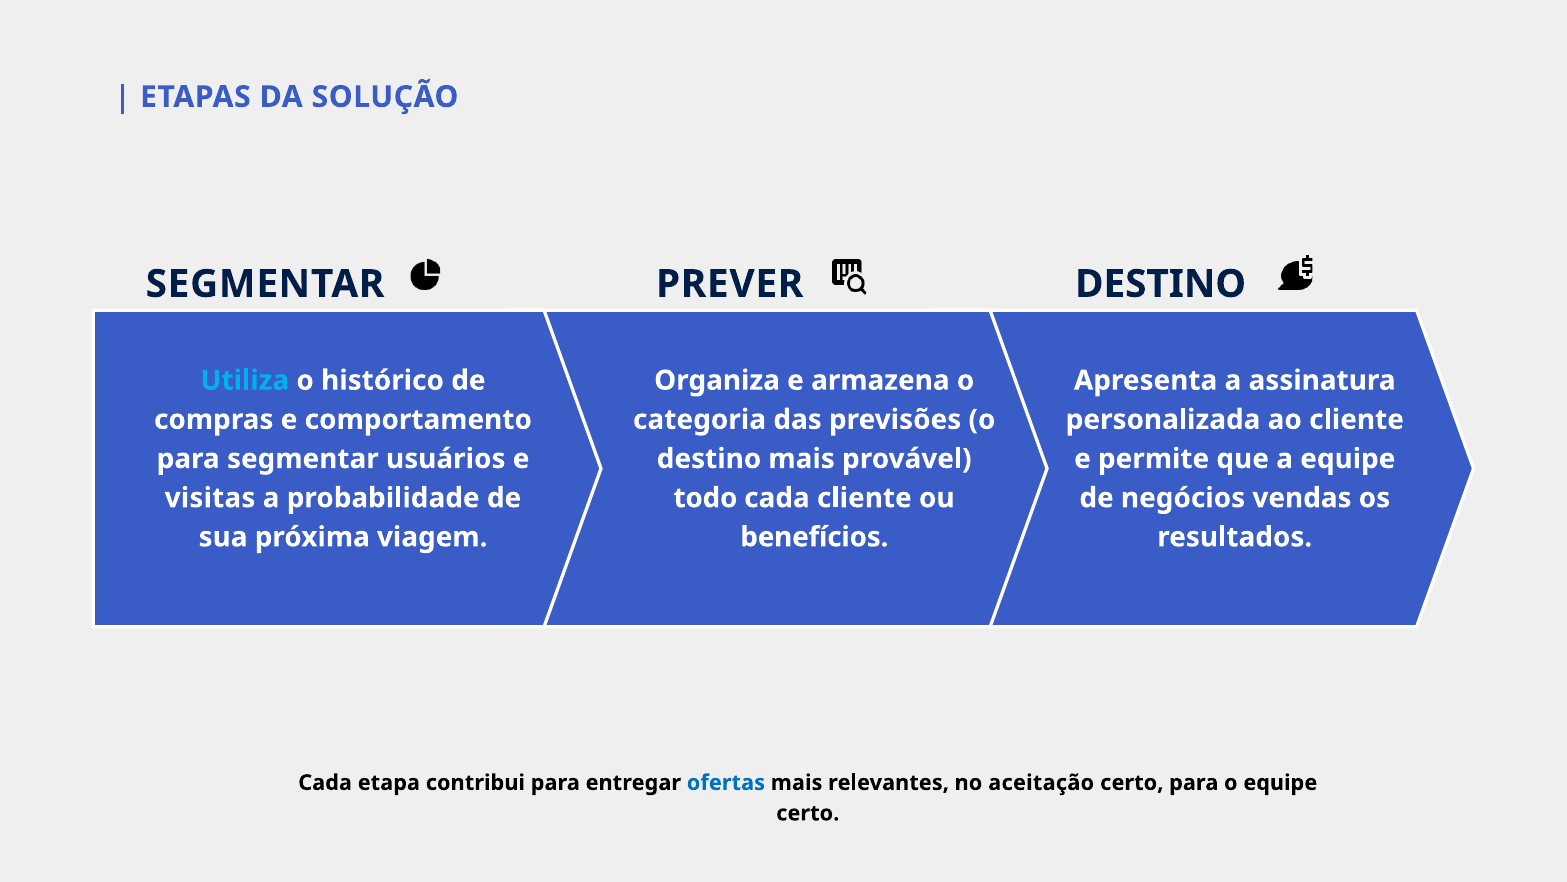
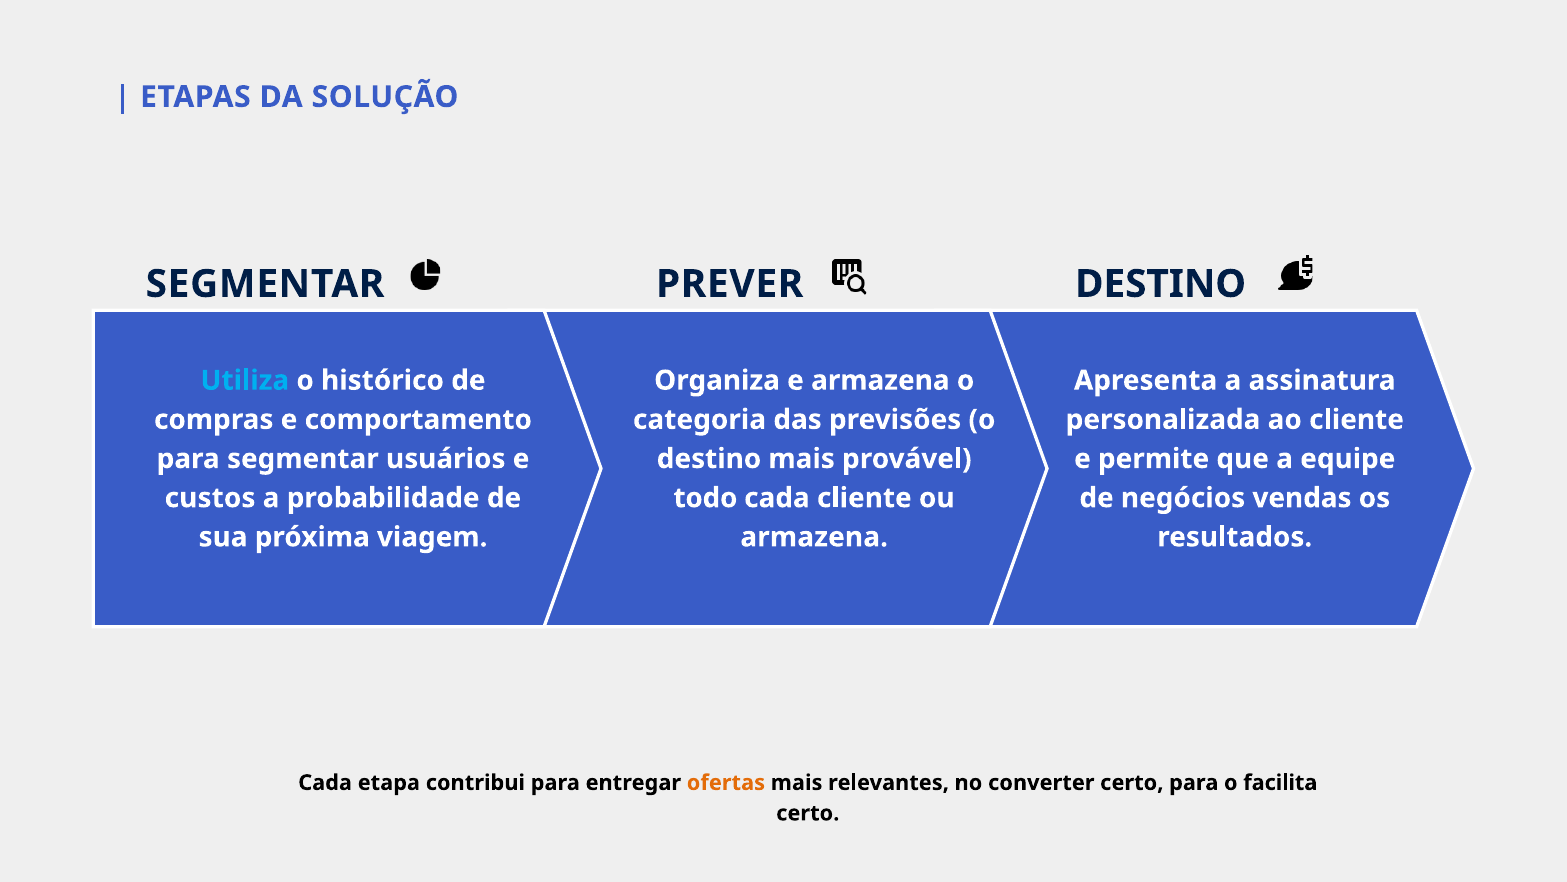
visitas: visitas -> custos (210, 498)
benefícios: benefícios -> armazena (814, 537)
ofertas colour: blue -> orange (726, 782)
aceitação: aceitação -> converter (1041, 782)
o equipe: equipe -> facilita (1280, 782)
